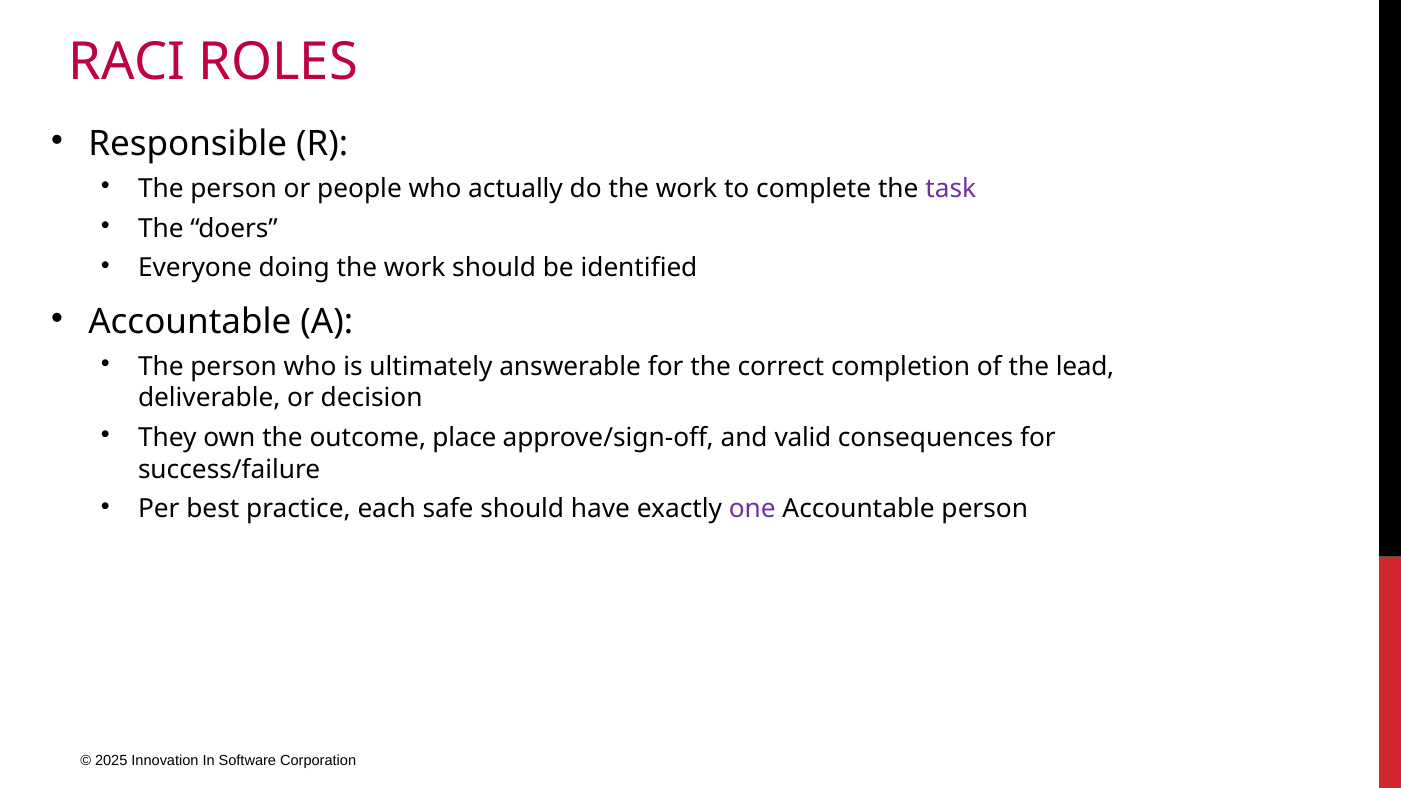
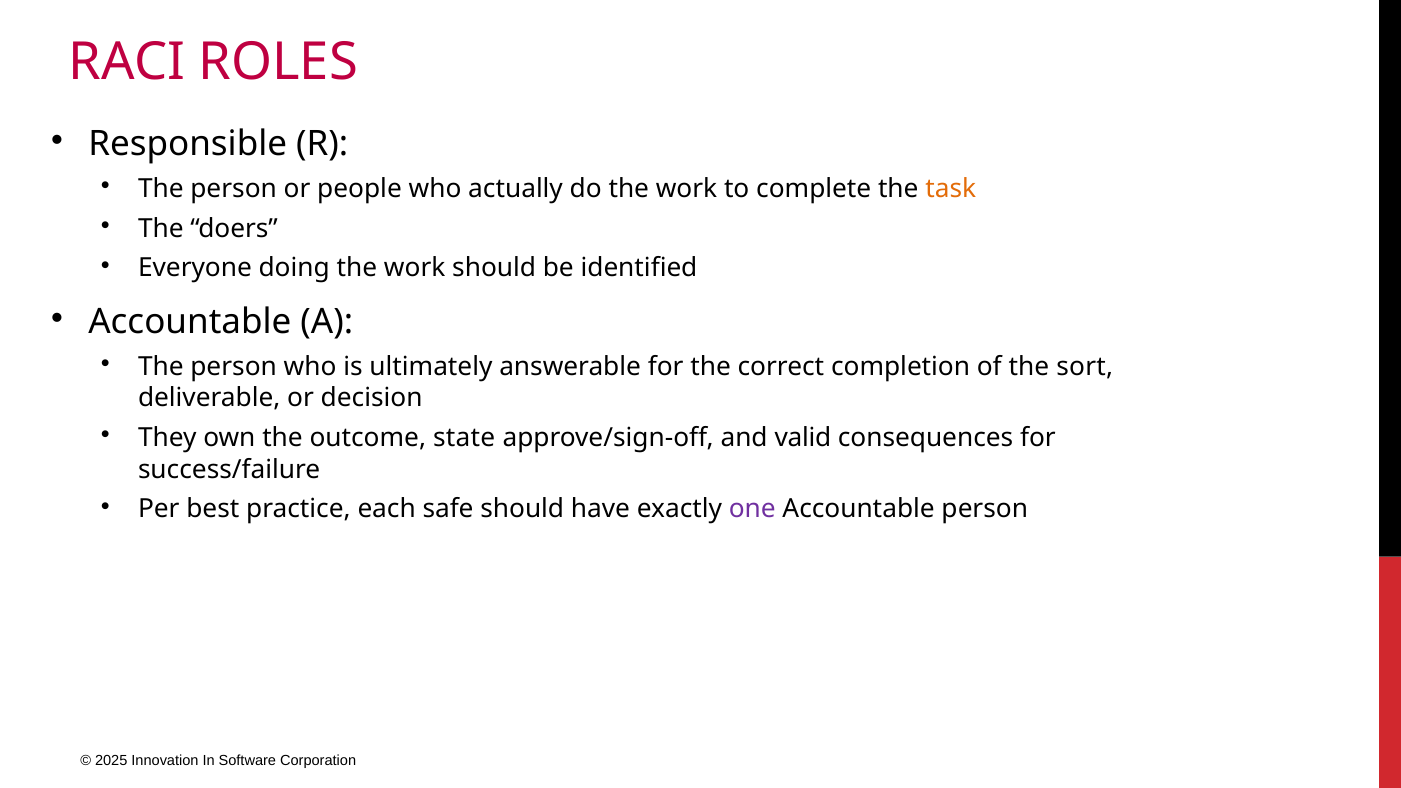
task colour: purple -> orange (951, 189)
lead: lead -> sort (1085, 367)
place: place -> state (464, 438)
